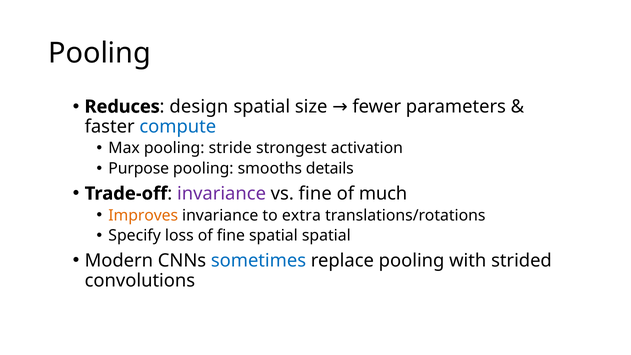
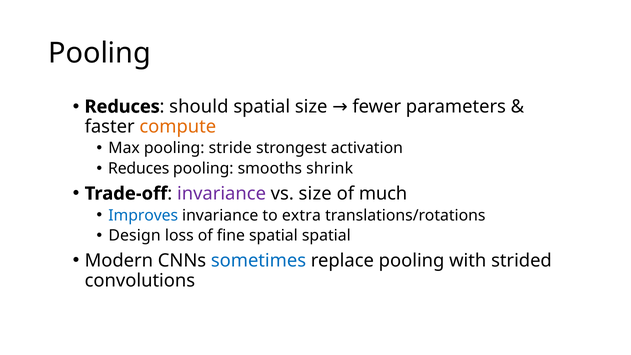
design: design -> should (199, 107)
compute colour: blue -> orange (178, 126)
Purpose: Purpose -> Reduces (139, 169)
details: details -> shrink (330, 169)
vs fine: fine -> size (315, 194)
Improves colour: orange -> blue (143, 215)
Specify: Specify -> Design (135, 236)
